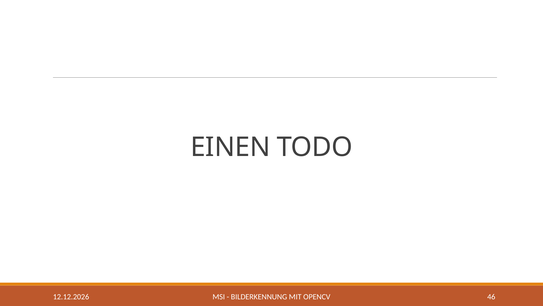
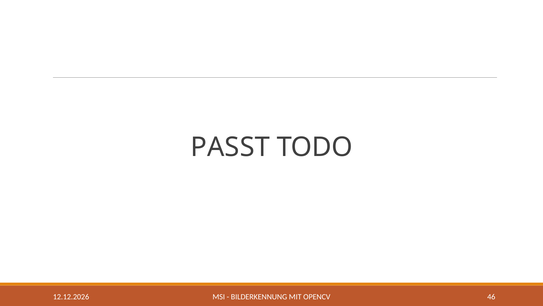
EINEN: EINEN -> PASST (230, 147)
